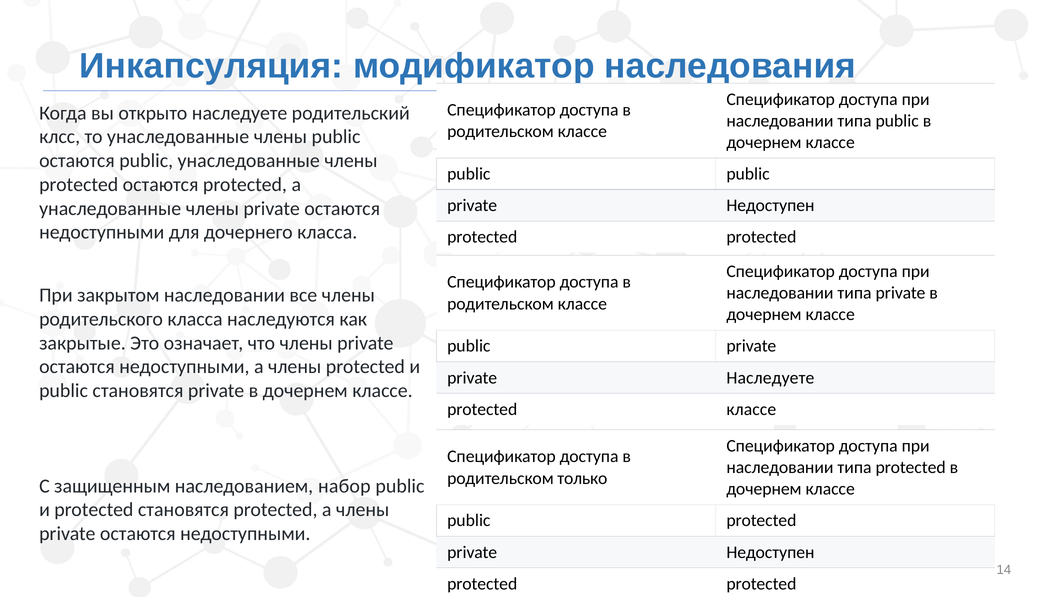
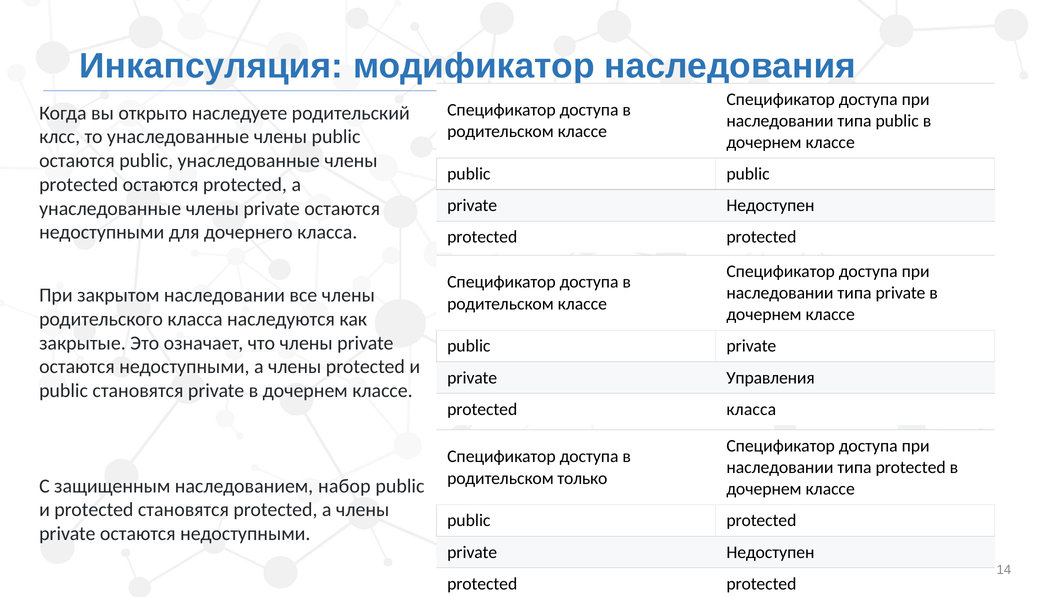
private Наследуете: Наследуете -> Управления (771, 378)
protected классе: классе -> класса (751, 410)
